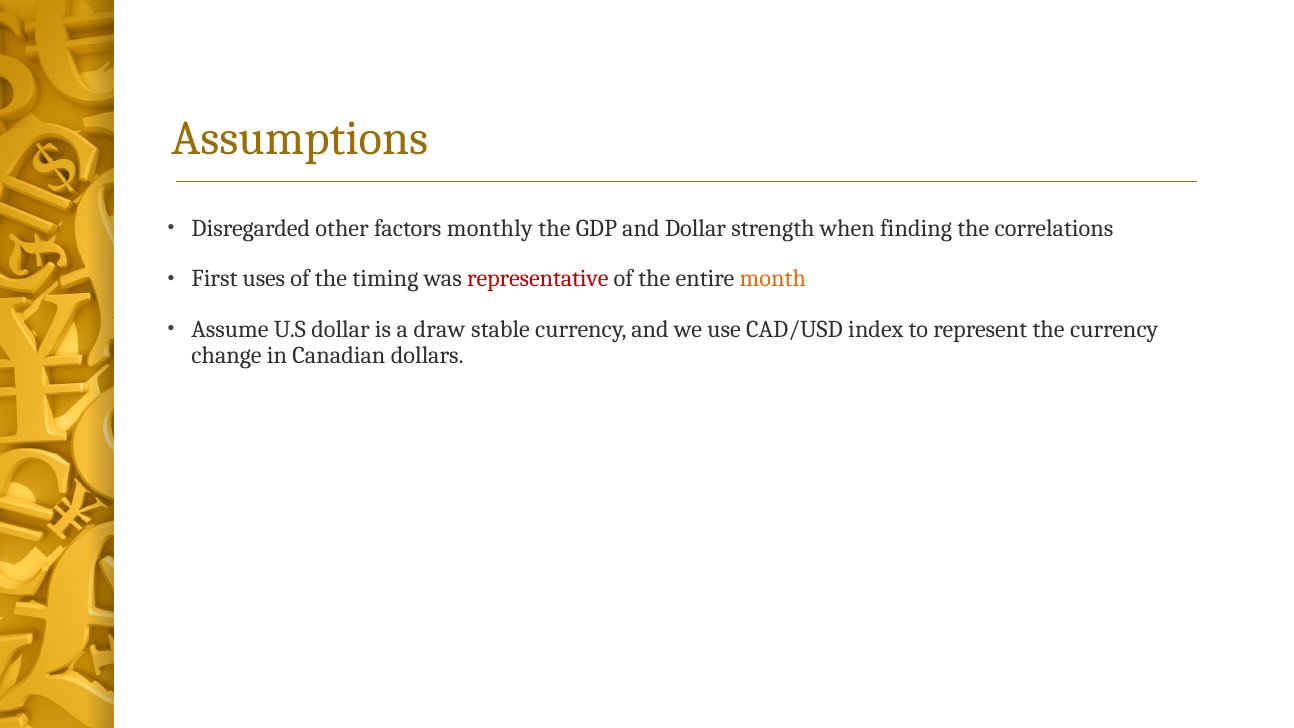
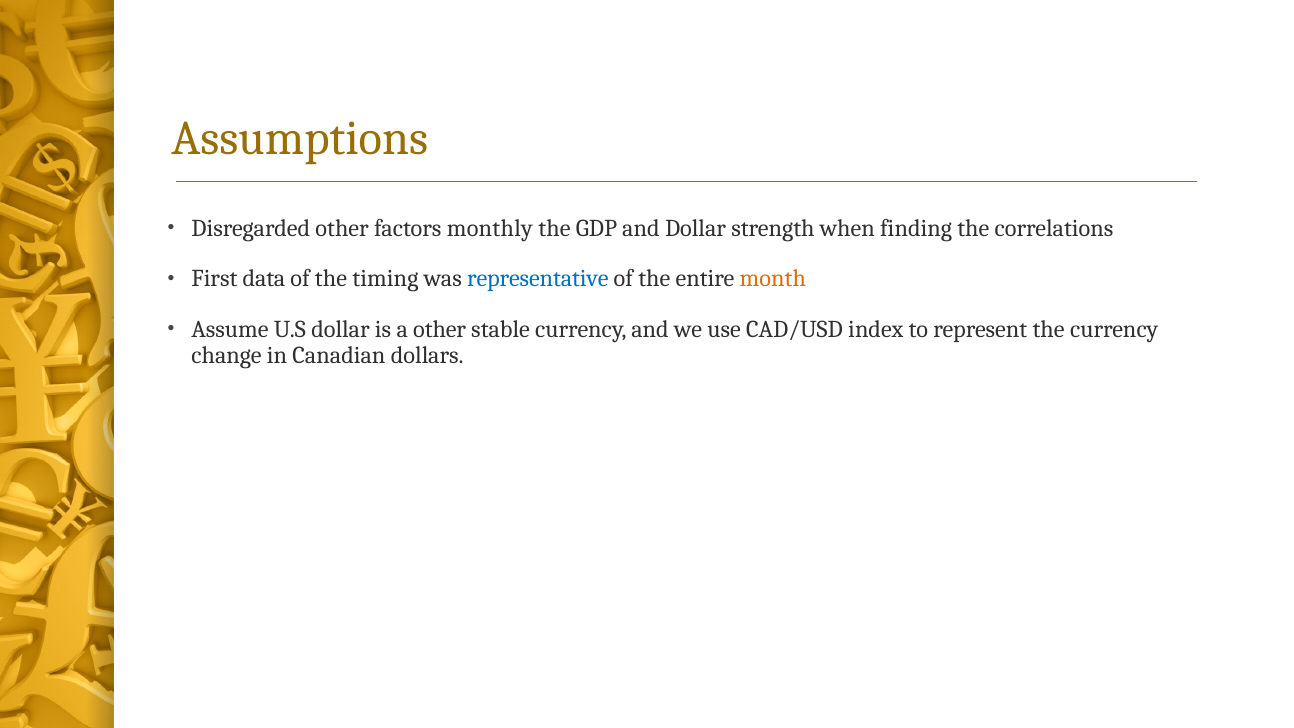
uses: uses -> data (264, 279)
representative colour: red -> blue (538, 279)
a draw: draw -> other (440, 329)
